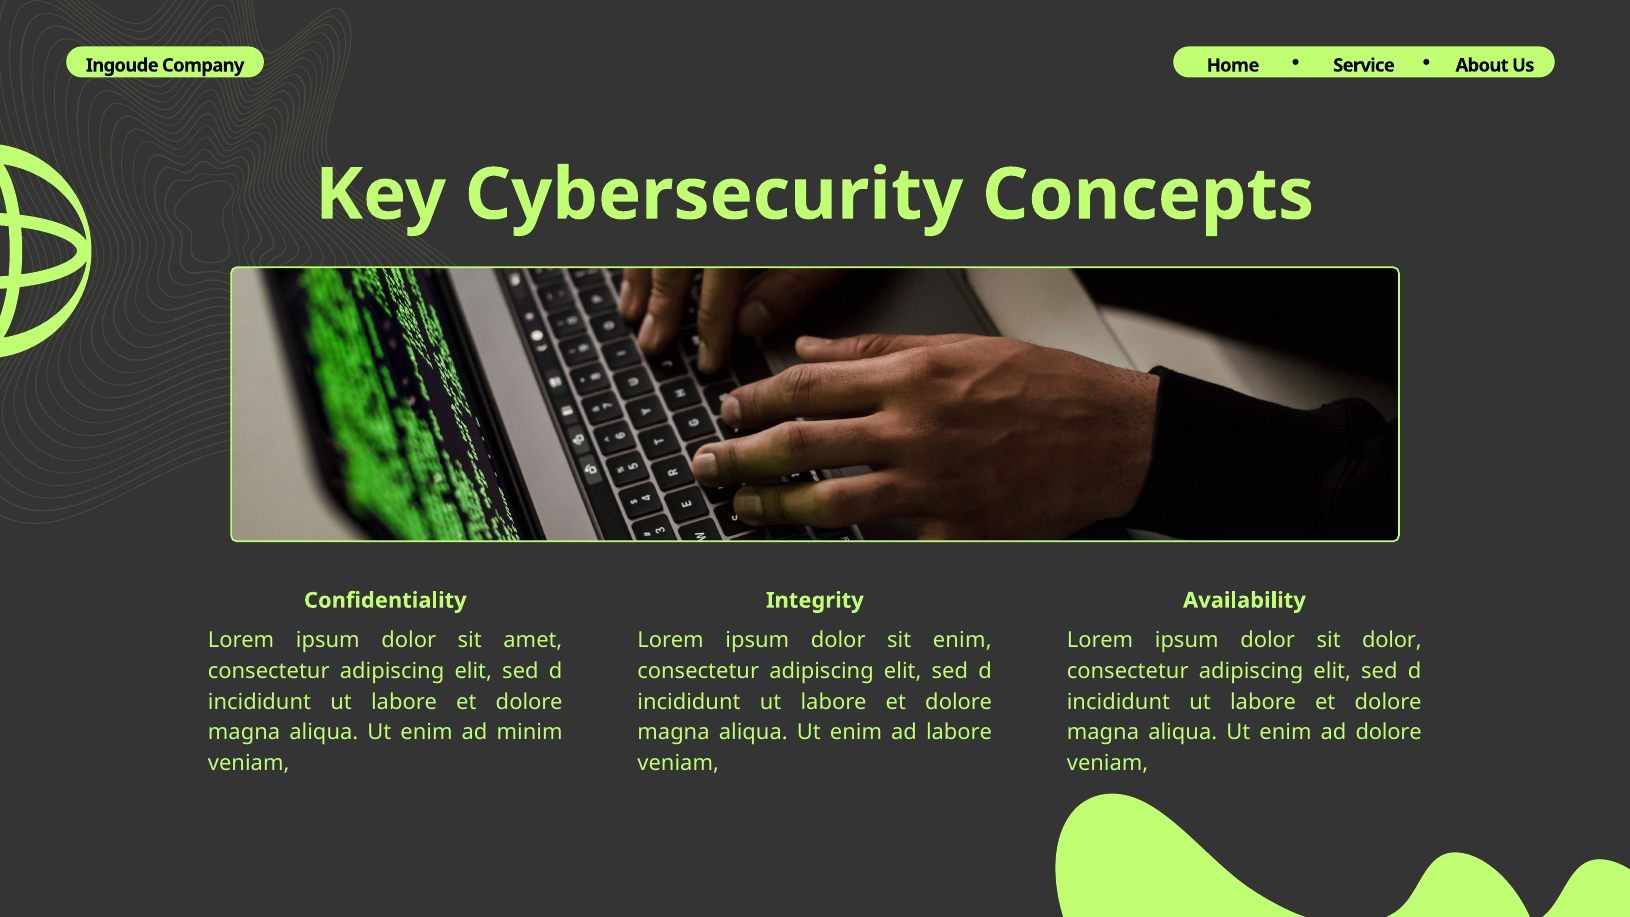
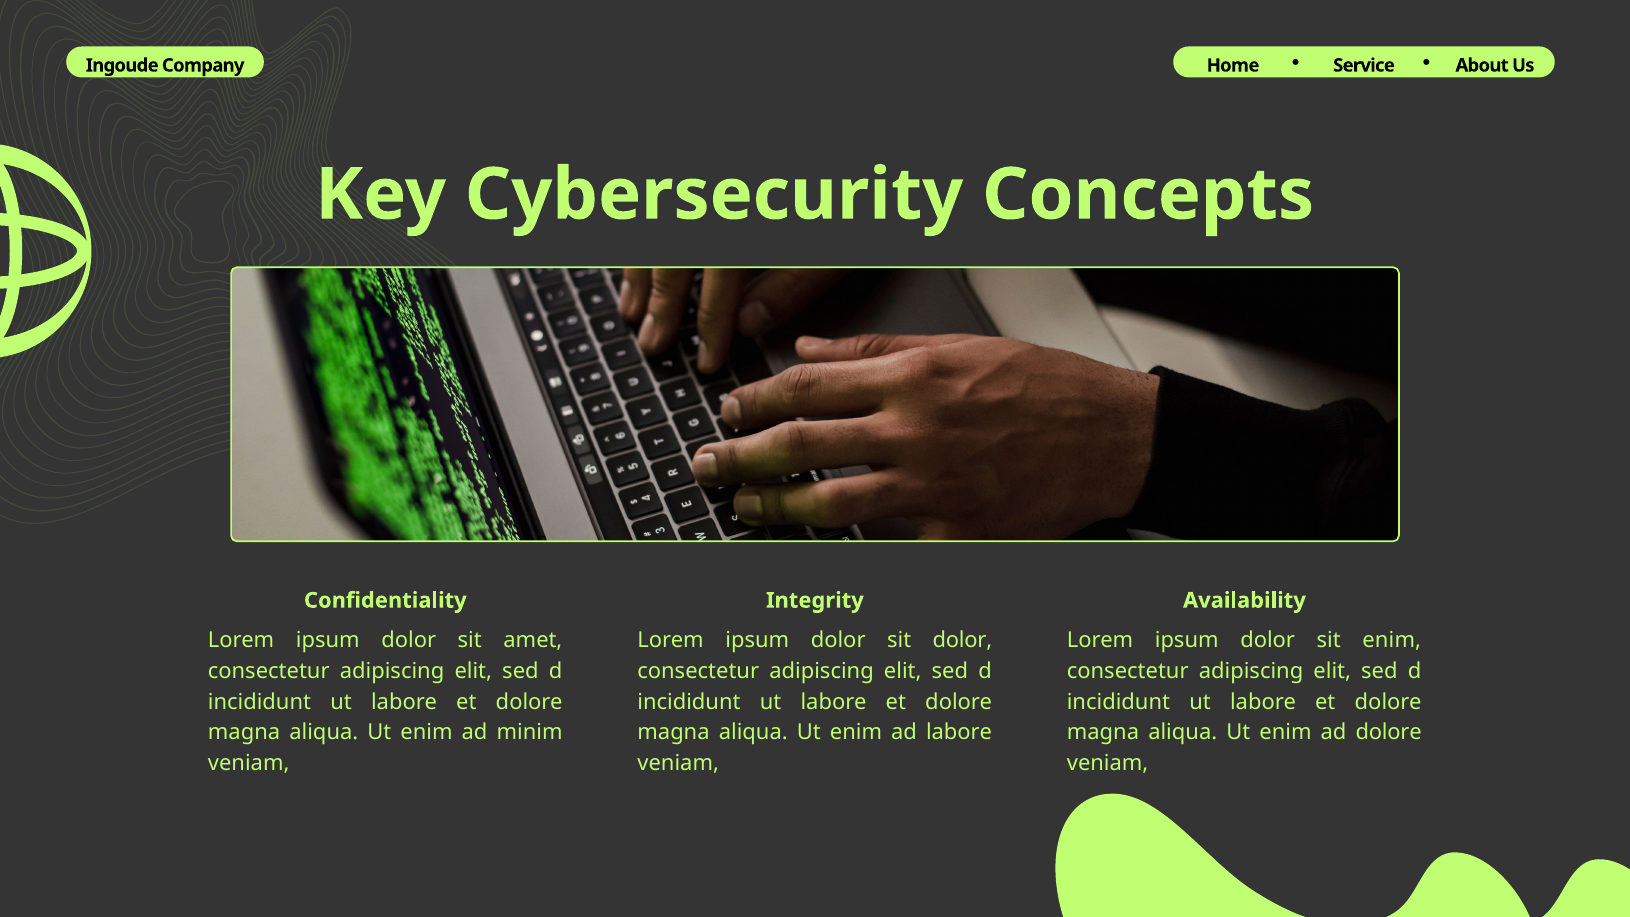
sit enim: enim -> dolor (962, 640)
sit dolor: dolor -> enim (1392, 640)
